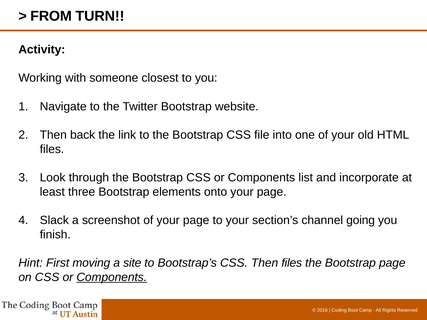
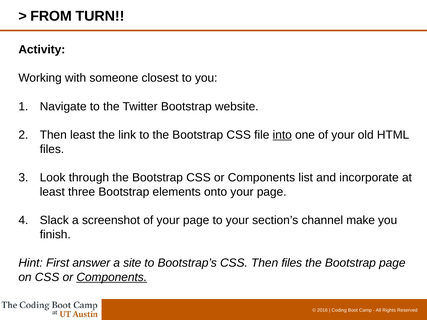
Then back: back -> least (83, 135)
into underline: none -> present (282, 135)
going: going -> make (361, 221)
moving: moving -> answer (91, 263)
